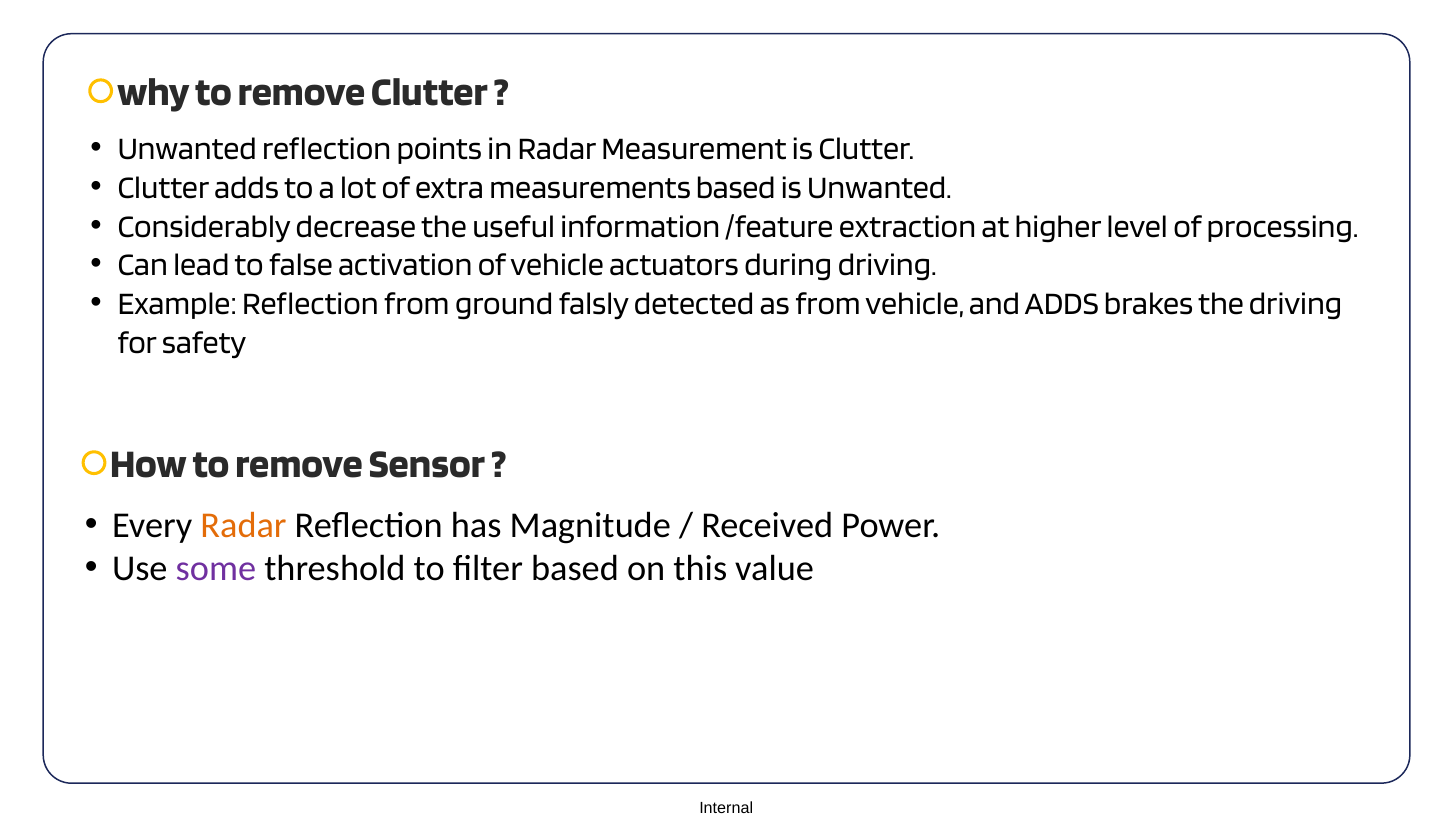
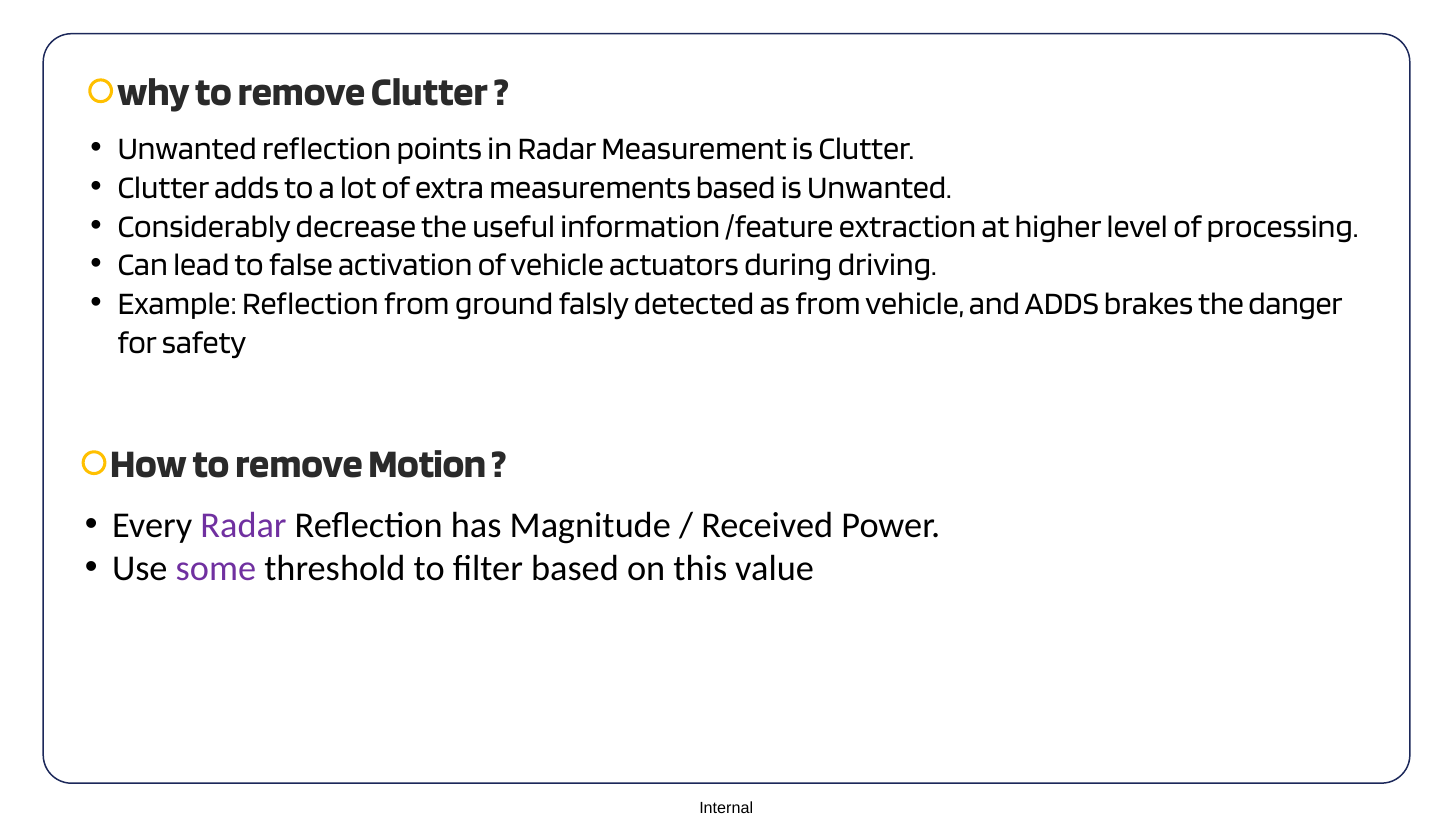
the driving: driving -> danger (1296, 304)
Sensor: Sensor -> Motion (427, 465)
Radar colour: orange -> purple (244, 526)
